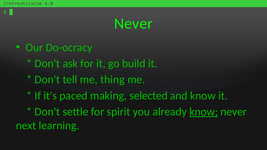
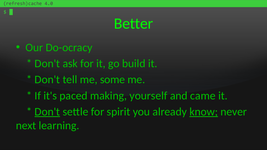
Never: Never -> Better (134, 24)
thing: thing -> some (113, 80)
selected: selected -> yourself (148, 96)
and know: know -> came (203, 96)
Don't underline: none -> present (47, 112)
